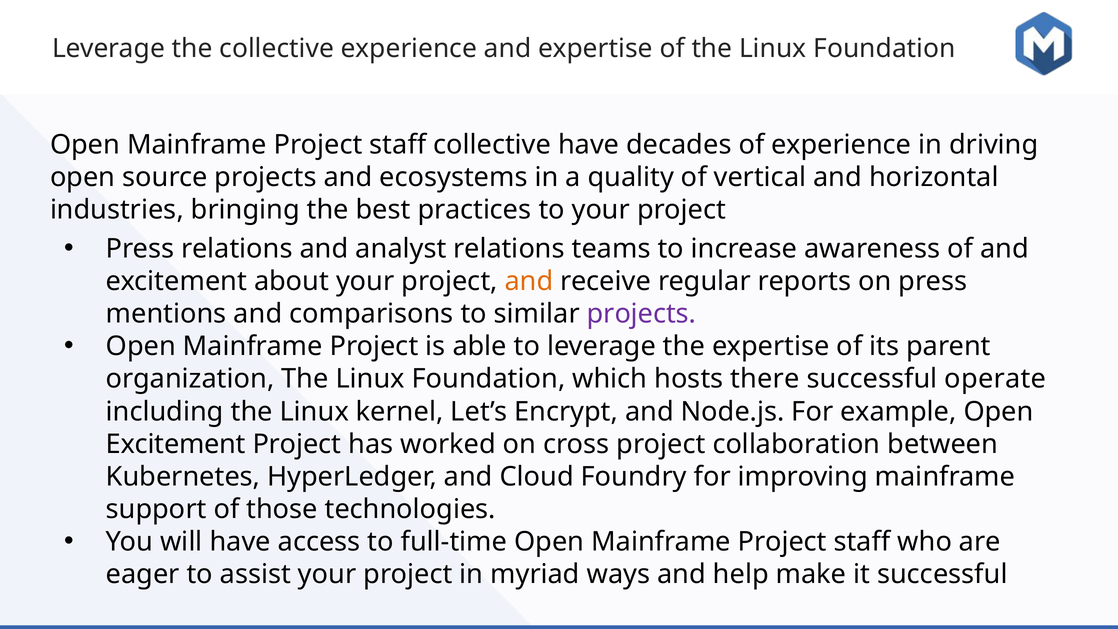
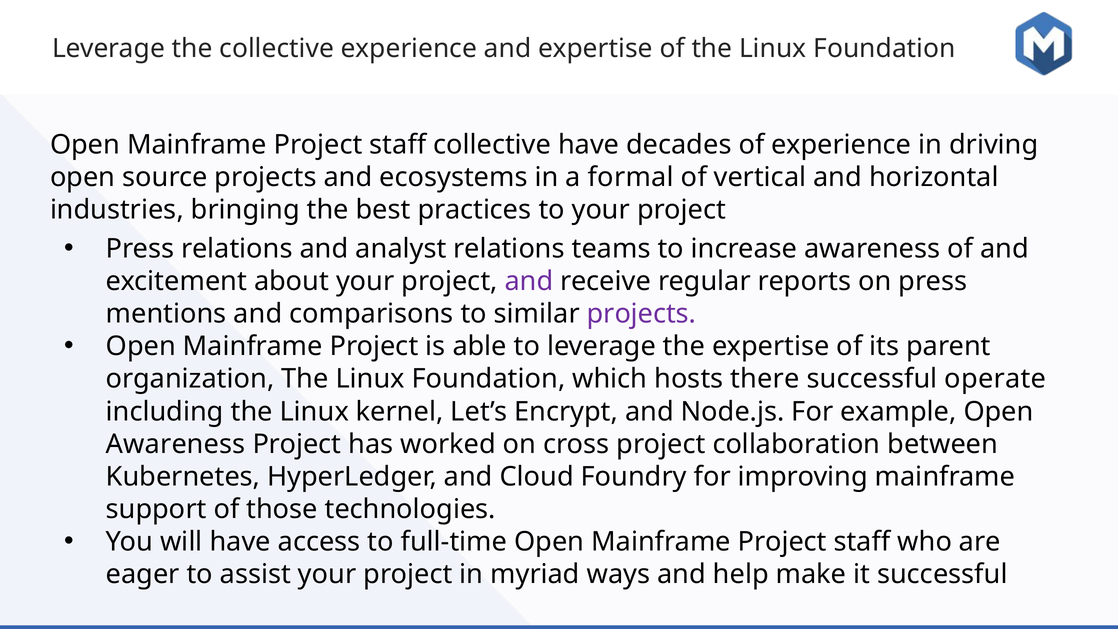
quality: quality -> formal (631, 177)
and colour: orange -> purple (529, 281)
Excitement: Excitement -> Awareness (176, 444)
